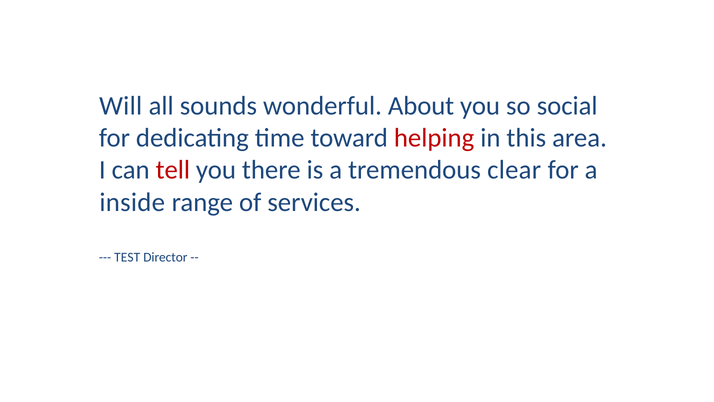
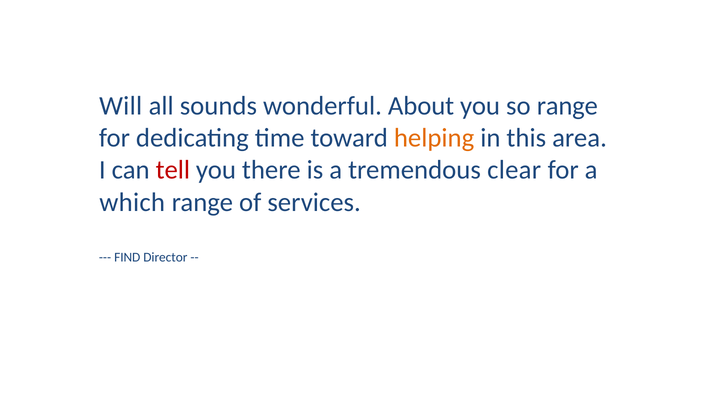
so social: social -> range (567, 106)
helping colour: red -> orange (434, 138)
inside: inside -> which (132, 202)
TEST: TEST -> FIND (127, 257)
